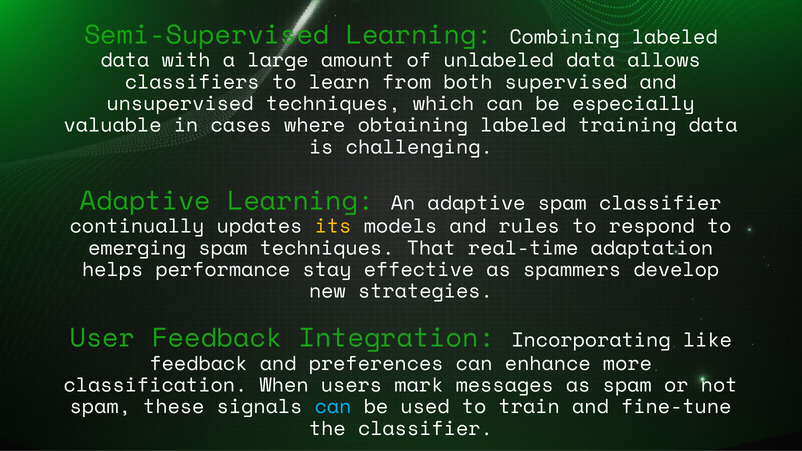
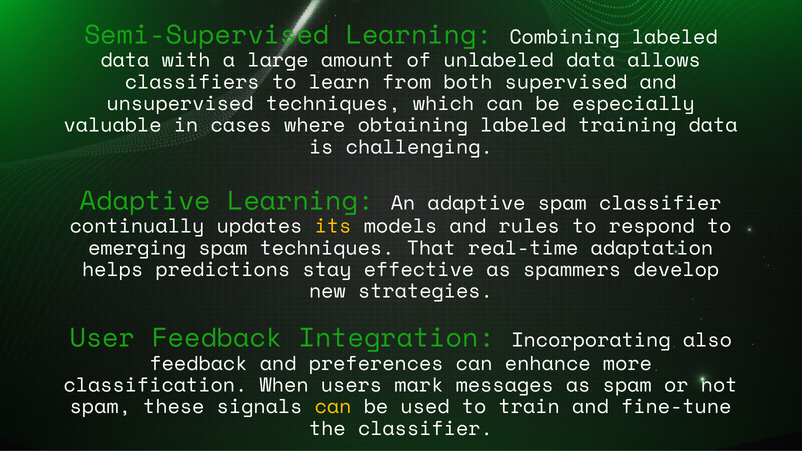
performance: performance -> predictions (223, 270)
like: like -> also (707, 340)
can colour: light blue -> yellow (333, 407)
